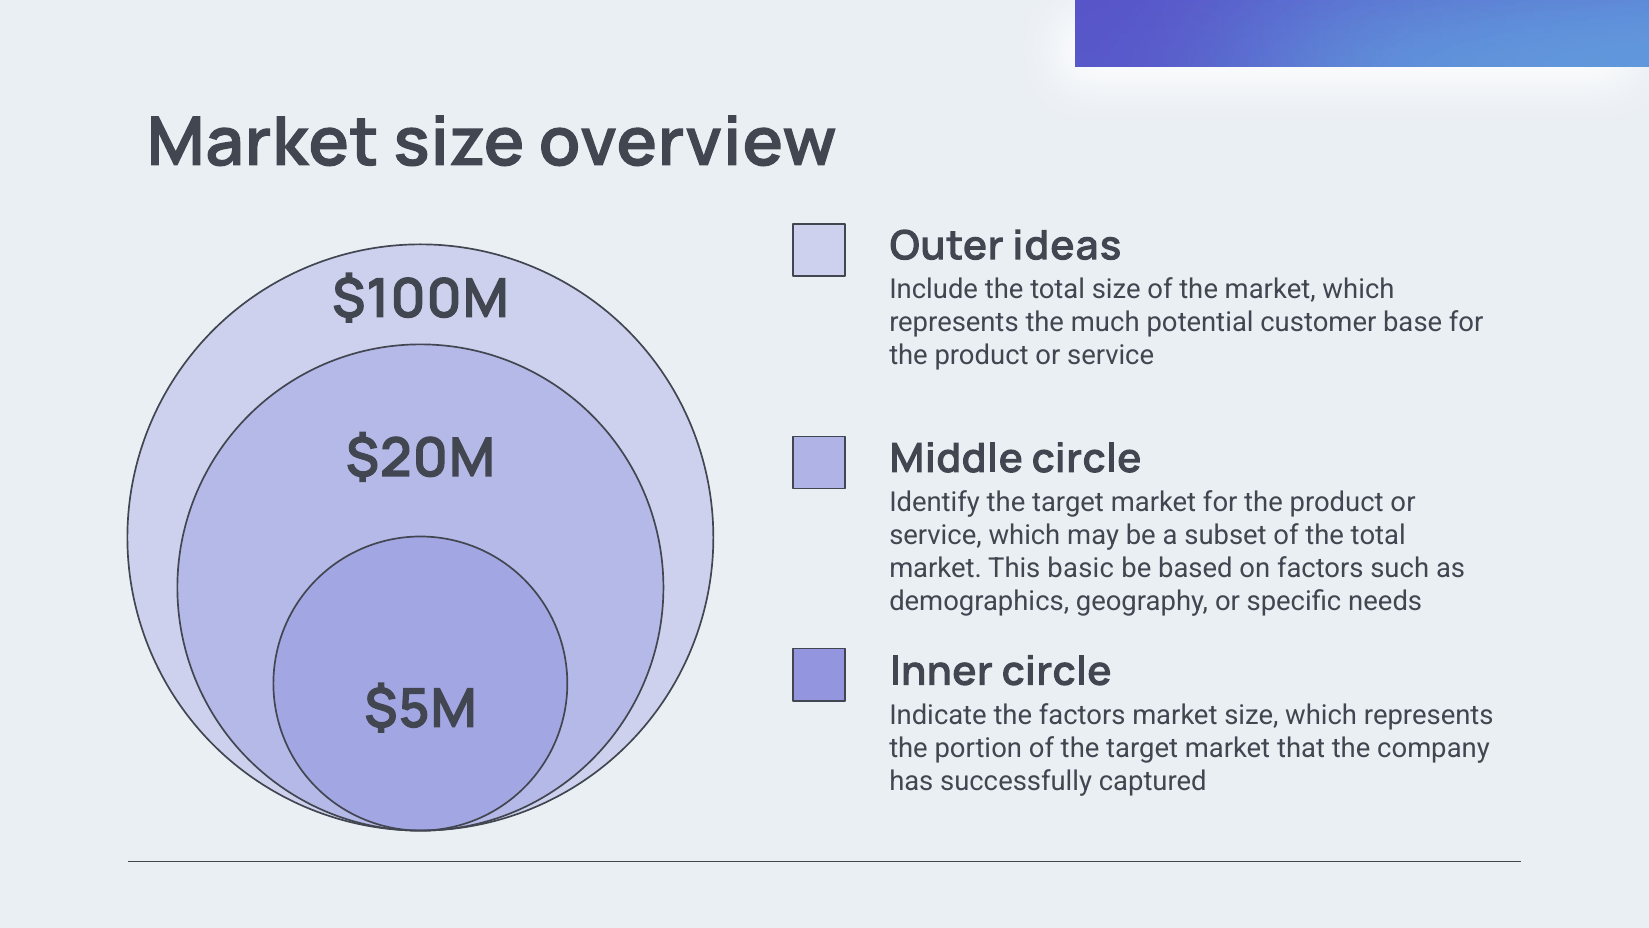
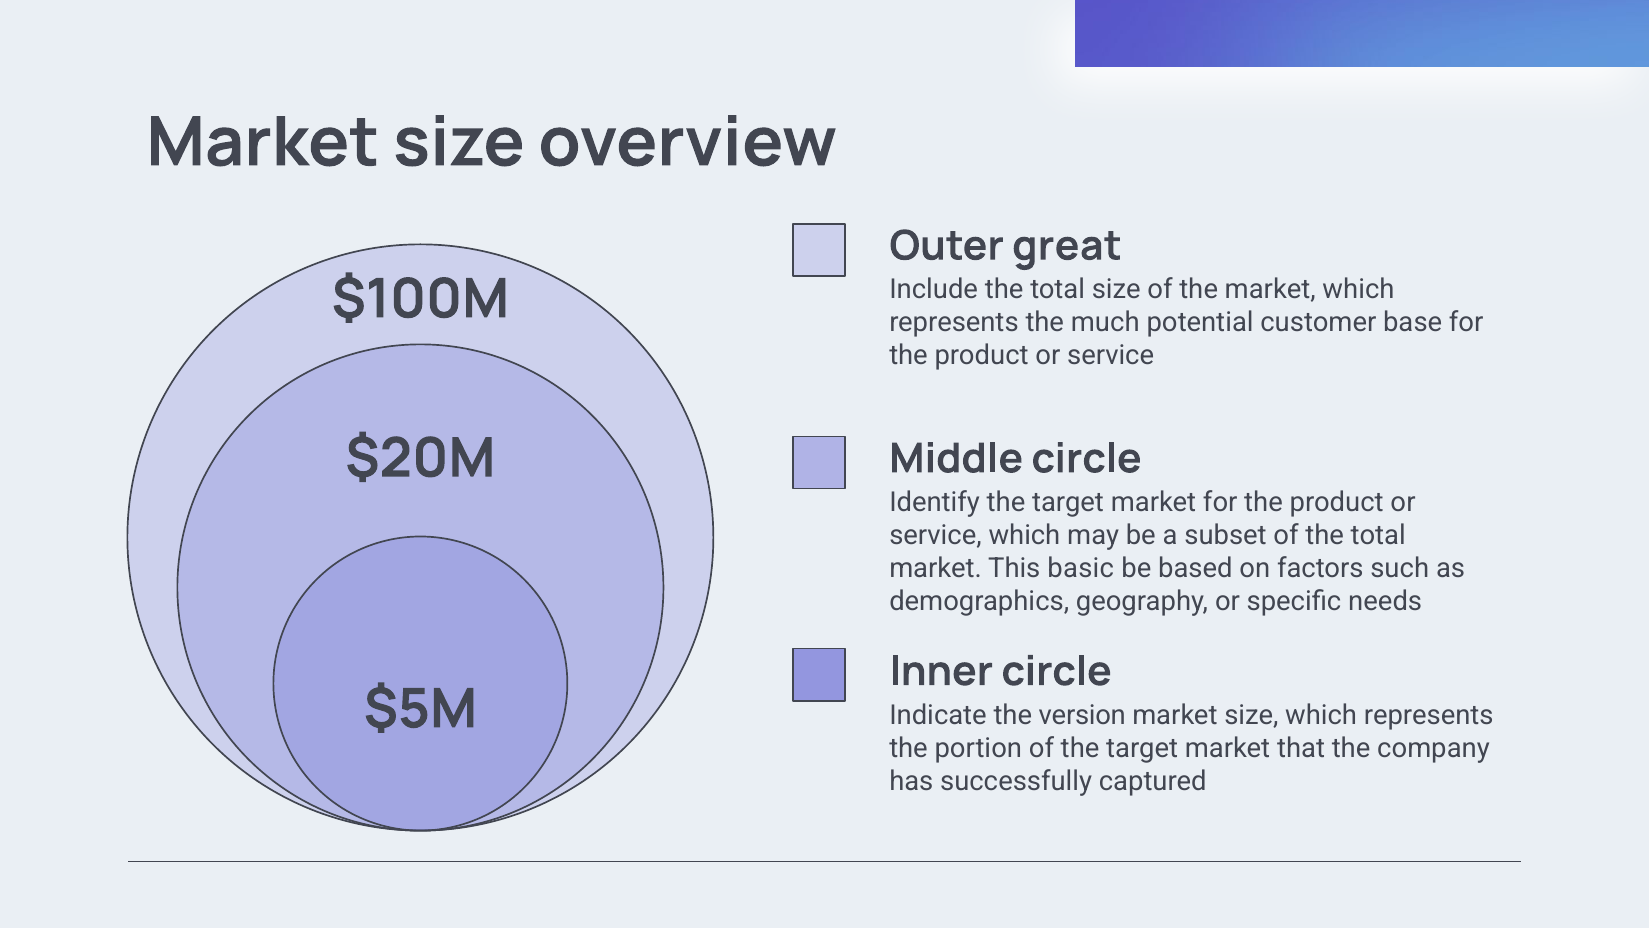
ideas: ideas -> great (1067, 246)
the factors: factors -> version (1082, 715)
